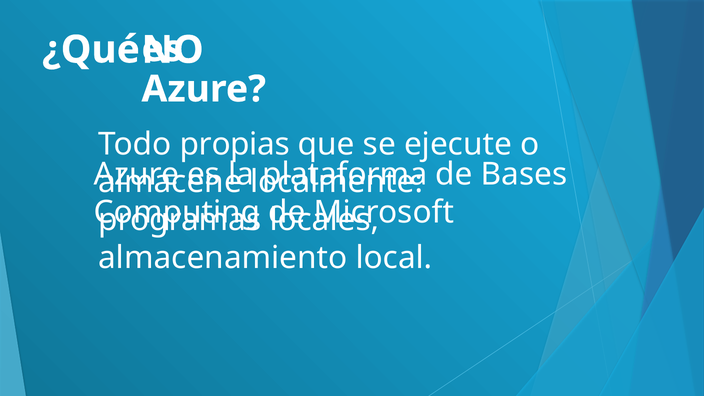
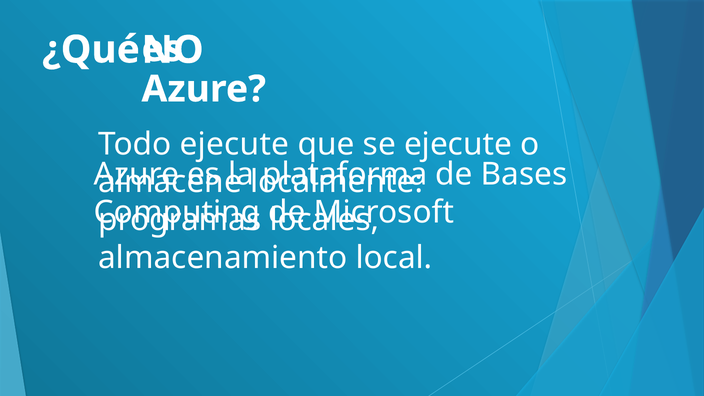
Todo propias: propias -> ejecute (234, 144)
